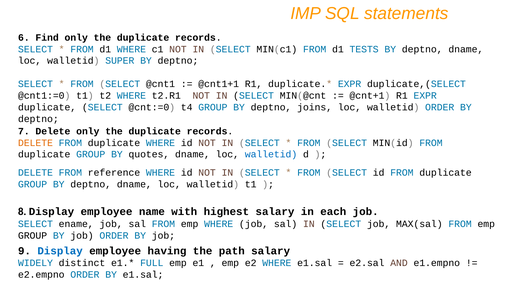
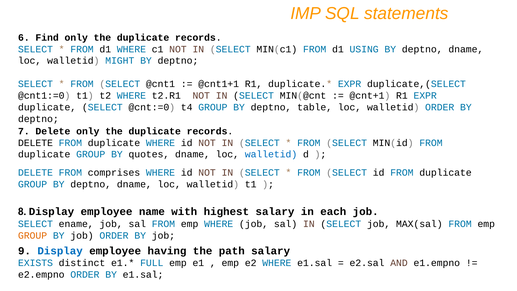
TESTS: TESTS -> USING (364, 49)
SUPER: SUPER -> MIGHT (120, 61)
joins: joins -> table (315, 107)
DELETE colour: orange -> black (35, 143)
reference: reference -> comprises (114, 172)
GROUP colour: black -> orange (33, 235)
WIDELY: WIDELY -> EXISTS (35, 263)
